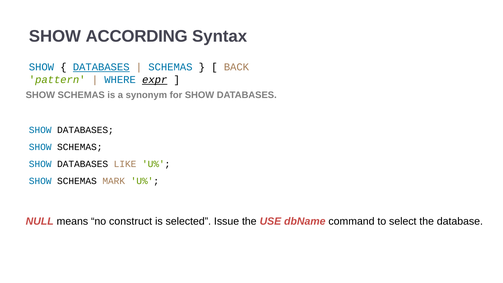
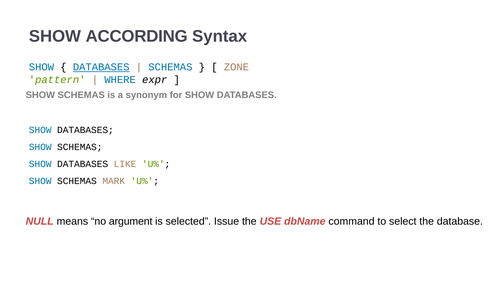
BACK: BACK -> ZONE (236, 67)
expr underline: present -> none (155, 80)
construct: construct -> argument (131, 221)
